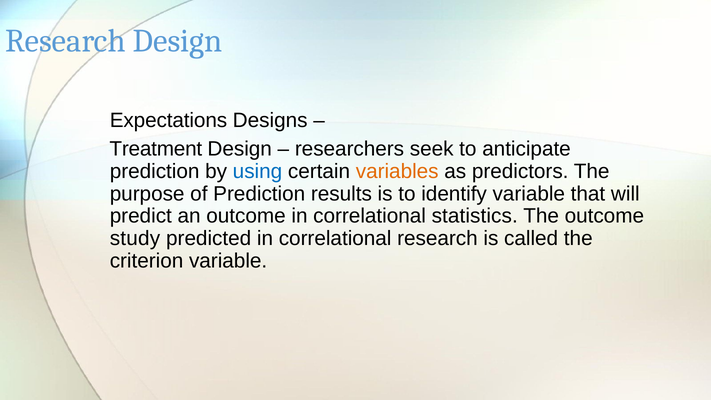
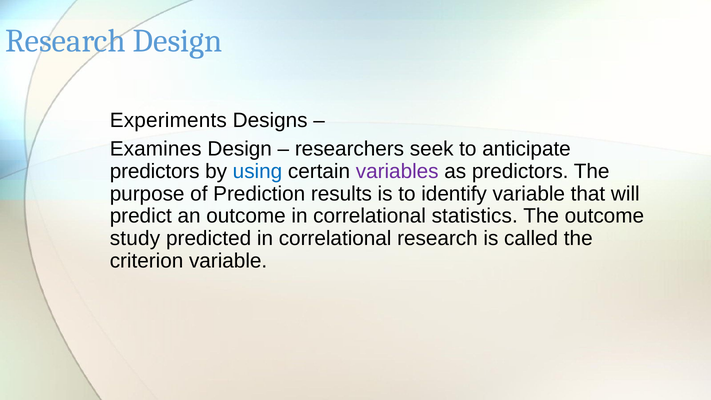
Expectations: Expectations -> Experiments (168, 120)
Treatment: Treatment -> Examines (156, 149)
prediction: prediction -> predictors (155, 171)
variables colour: orange -> purple (397, 171)
